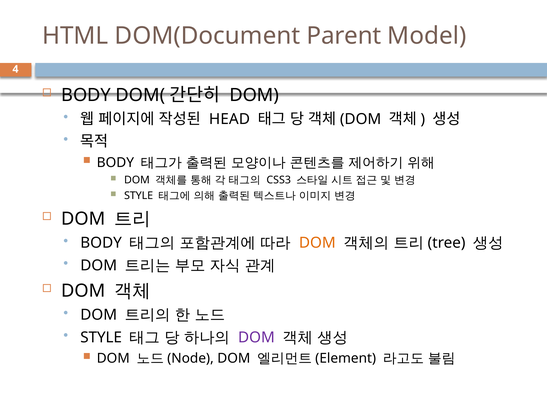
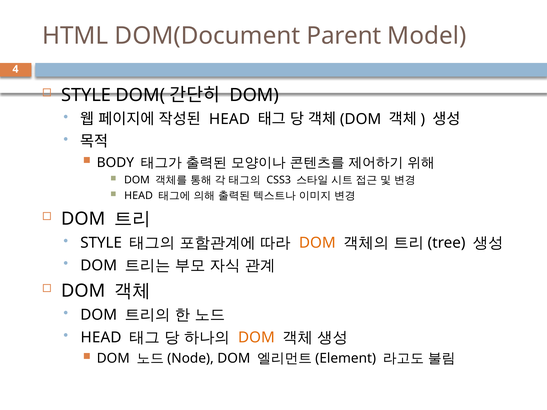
BODY: BODY -> STYLE (86, 95)
STYLE: STYLE -> HEAD (139, 196)
BODY: BODY -> STYLE (101, 243)
STYLE: STYLE -> HEAD (101, 338)
DOM colour: purple -> orange (256, 338)
